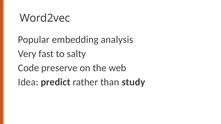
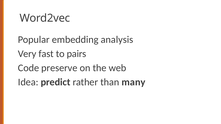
salty: salty -> pairs (77, 54)
study: study -> many (133, 82)
